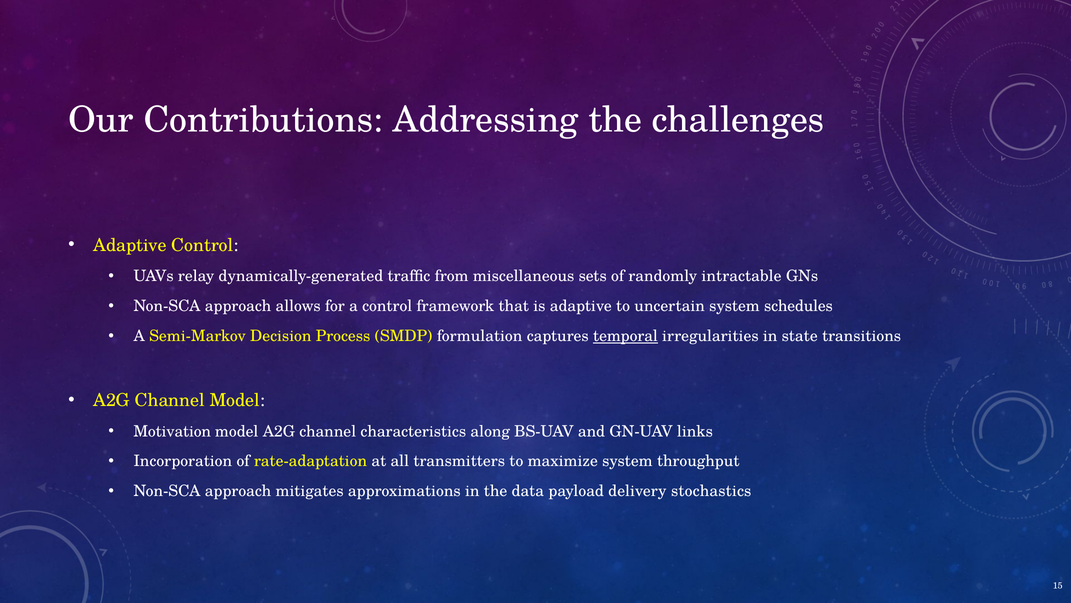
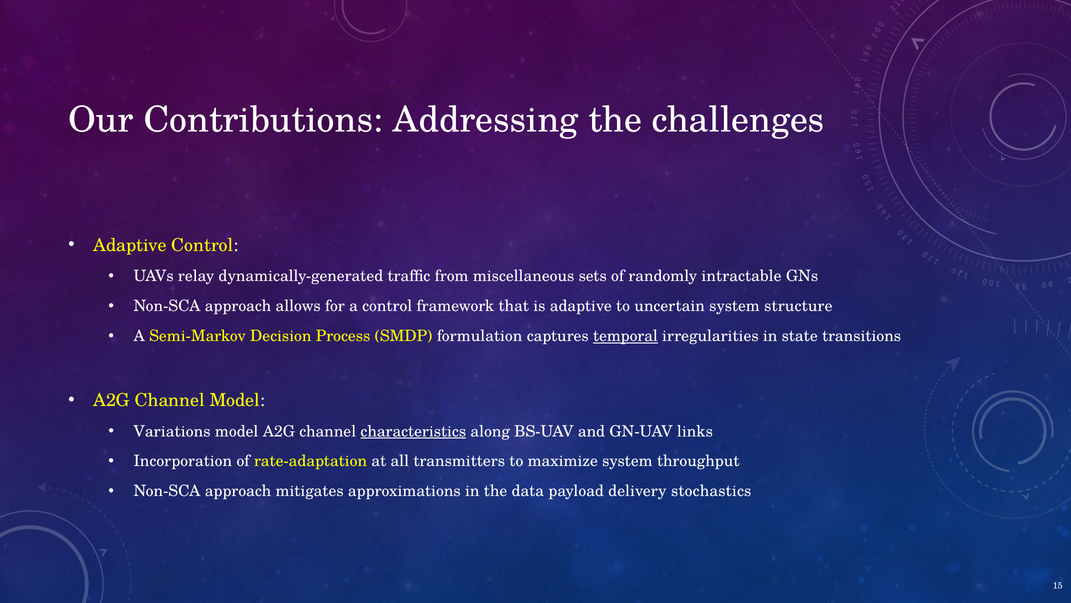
schedules: schedules -> structure (798, 306)
Motivation: Motivation -> Variations (172, 431)
characteristics underline: none -> present (413, 431)
